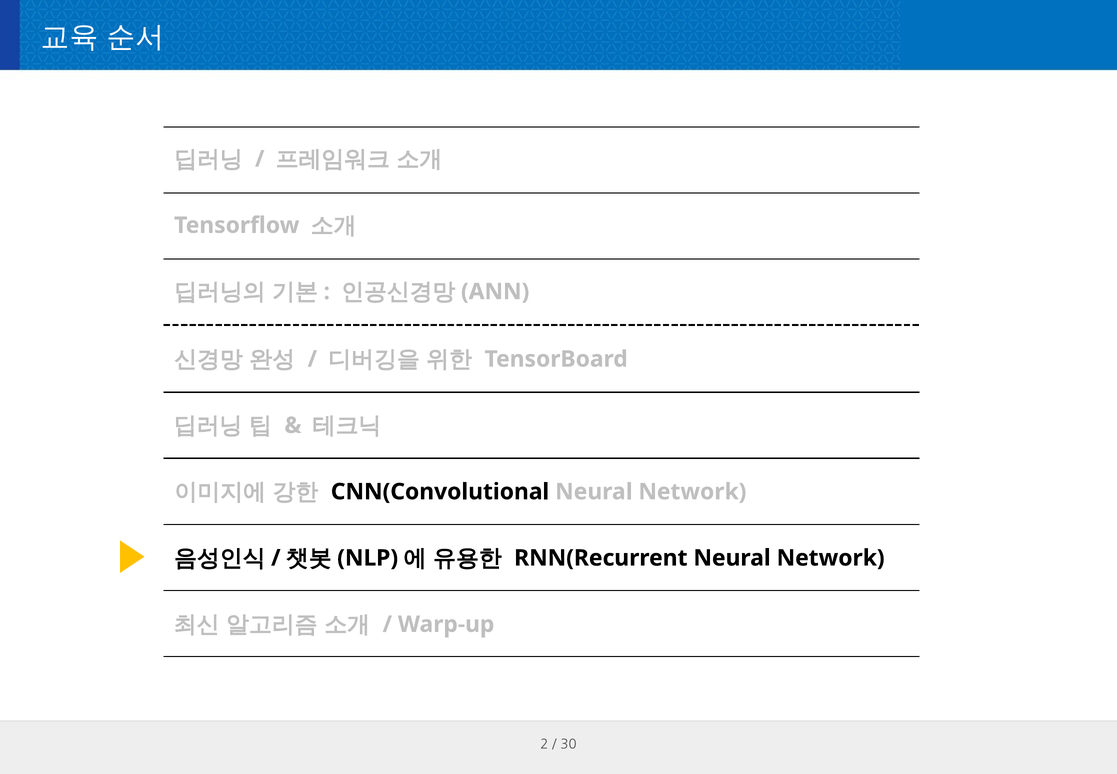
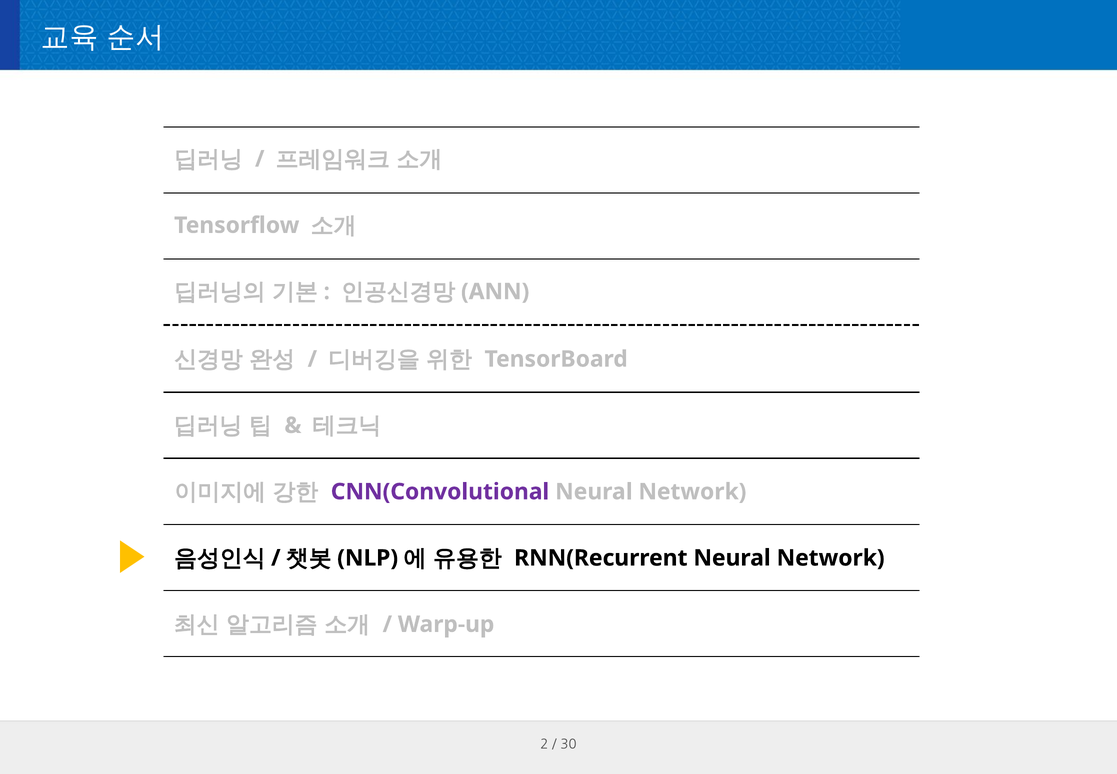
CNN(Convolutional colour: black -> purple (440, 491)
